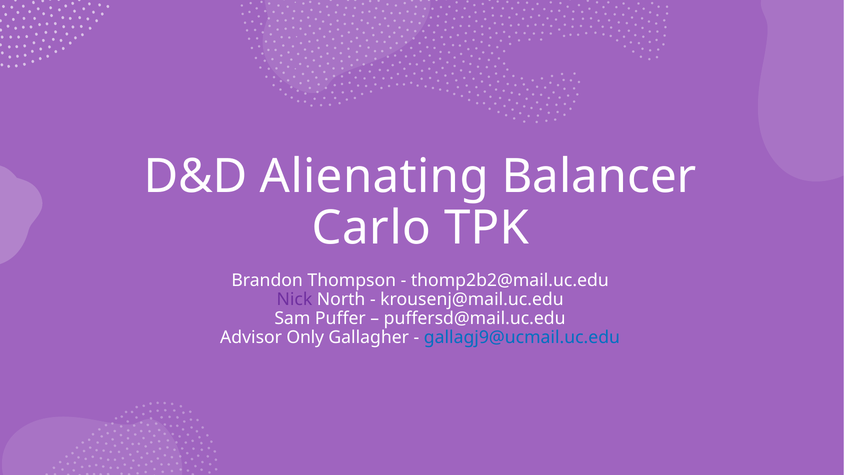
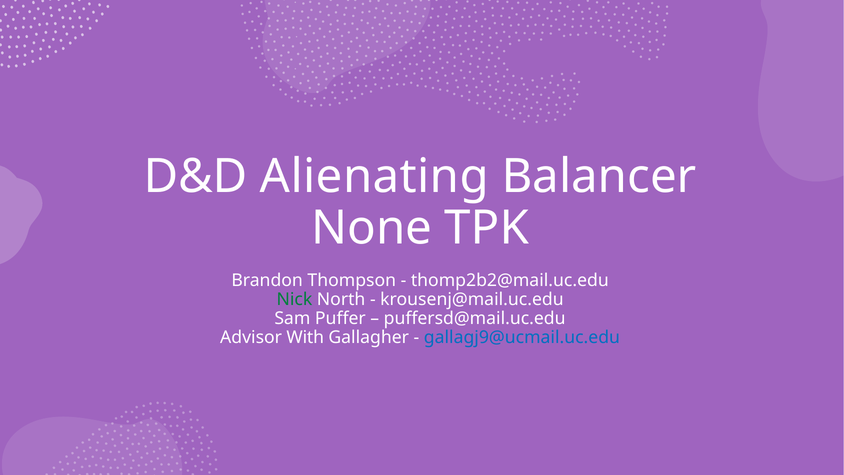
Carlo: Carlo -> None (372, 228)
Nick colour: purple -> green (294, 299)
Only: Only -> With (305, 337)
